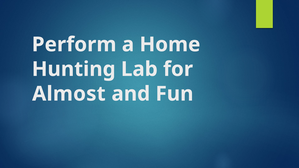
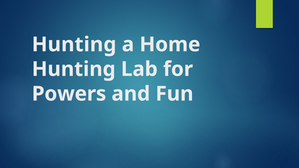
Perform: Perform -> Hunting (74, 45)
Almost: Almost -> Powers (69, 94)
